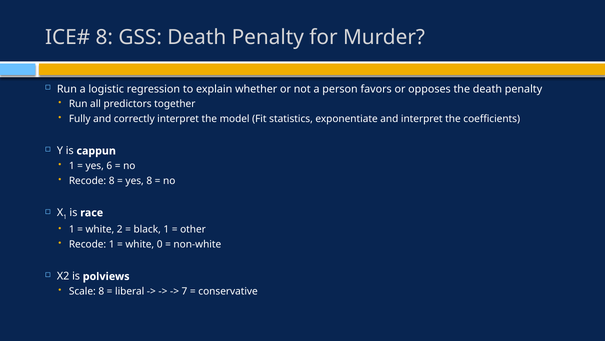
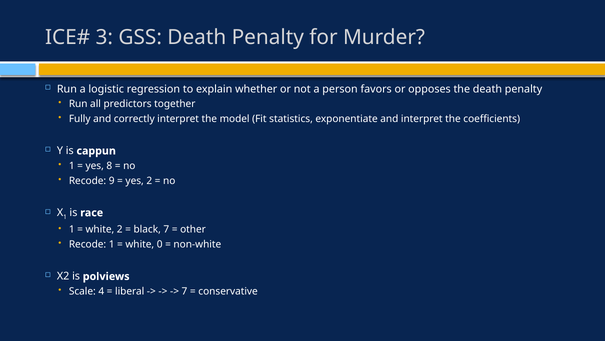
8: 8 -> 3 (104, 37)
6: 6 -> 8 (109, 166)
Recode 8: 8 -> 9 (112, 180)
yes 8: 8 -> 2 (149, 180)
black 1: 1 -> 7 (166, 229)
Scale 8: 8 -> 4 (101, 291)
